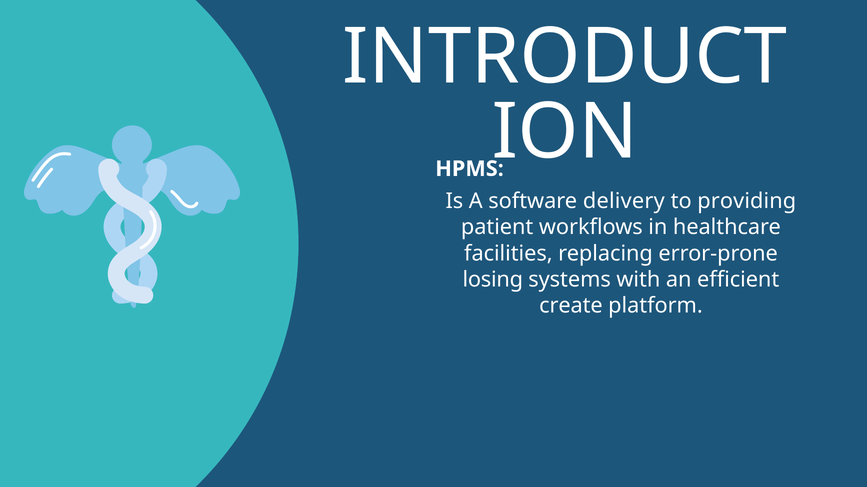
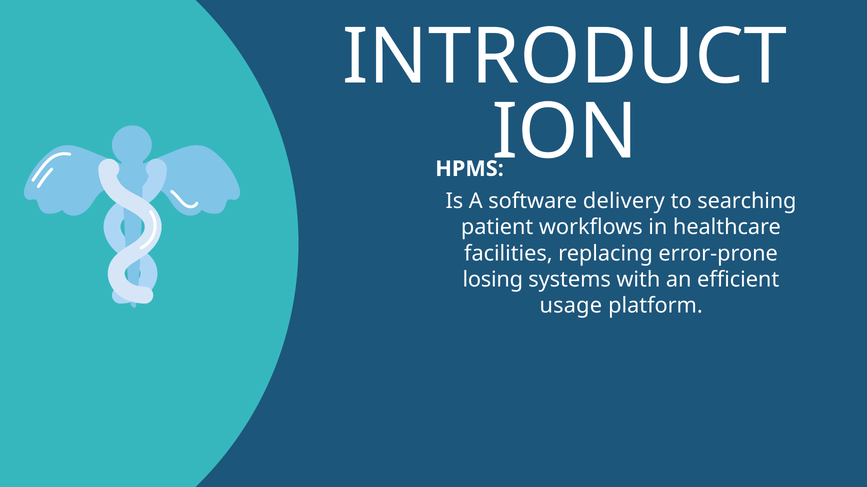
providing: providing -> searching (747, 201)
create: create -> usage (571, 306)
